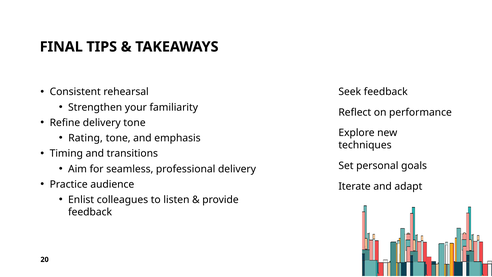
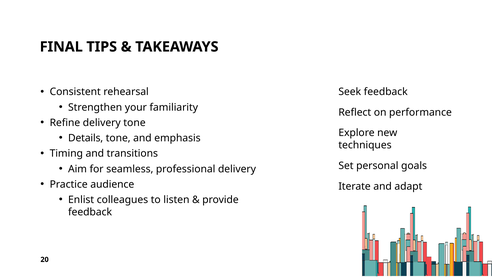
Rating: Rating -> Details (86, 138)
